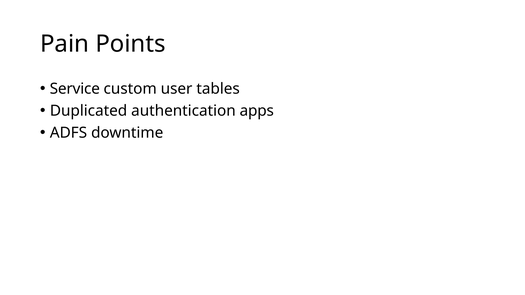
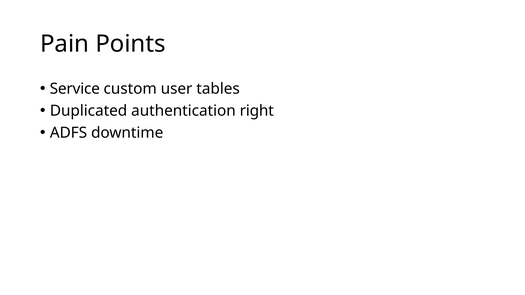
apps: apps -> right (257, 111)
